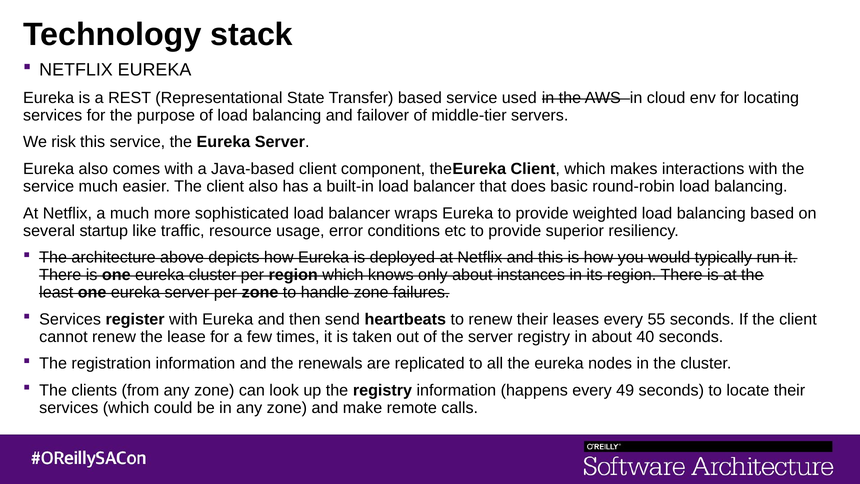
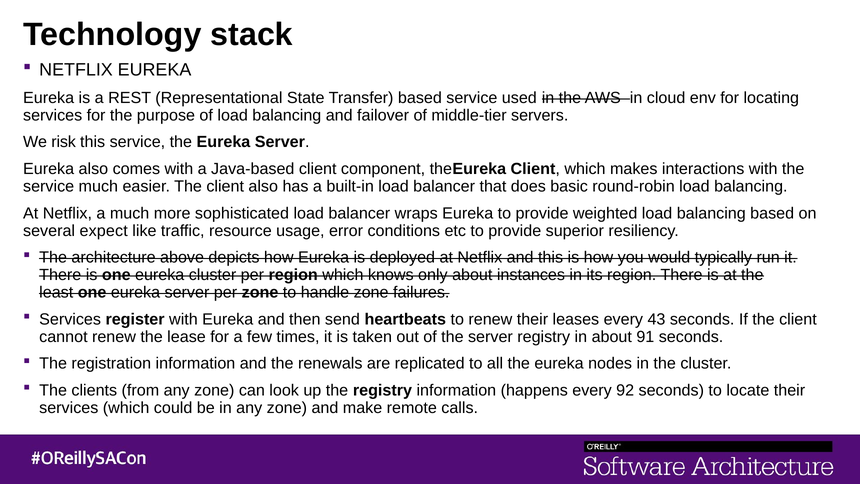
startup: startup -> expect (104, 231)
55: 55 -> 43 (656, 319)
40: 40 -> 91 (645, 337)
49: 49 -> 92 (625, 390)
